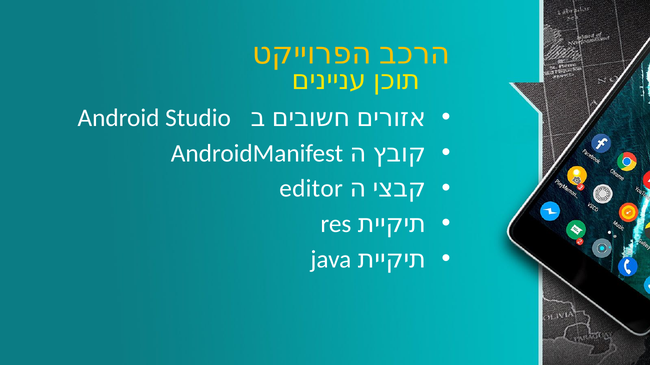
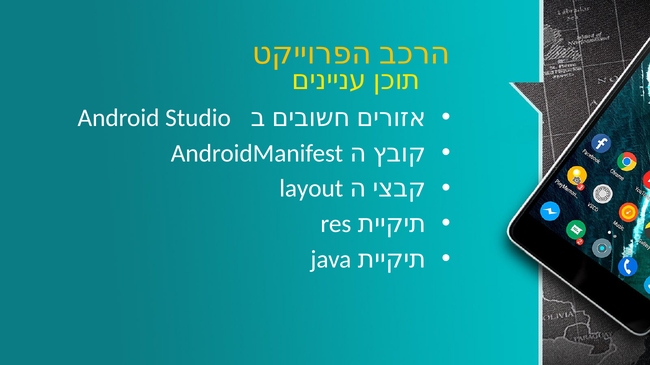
editor: editor -> layout (311, 189)
